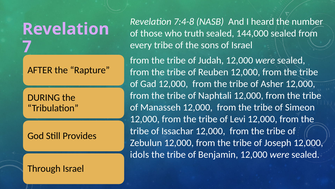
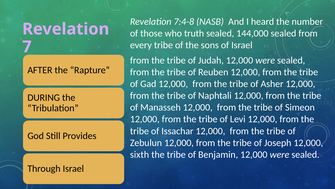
idols: idols -> sixth (140, 154)
